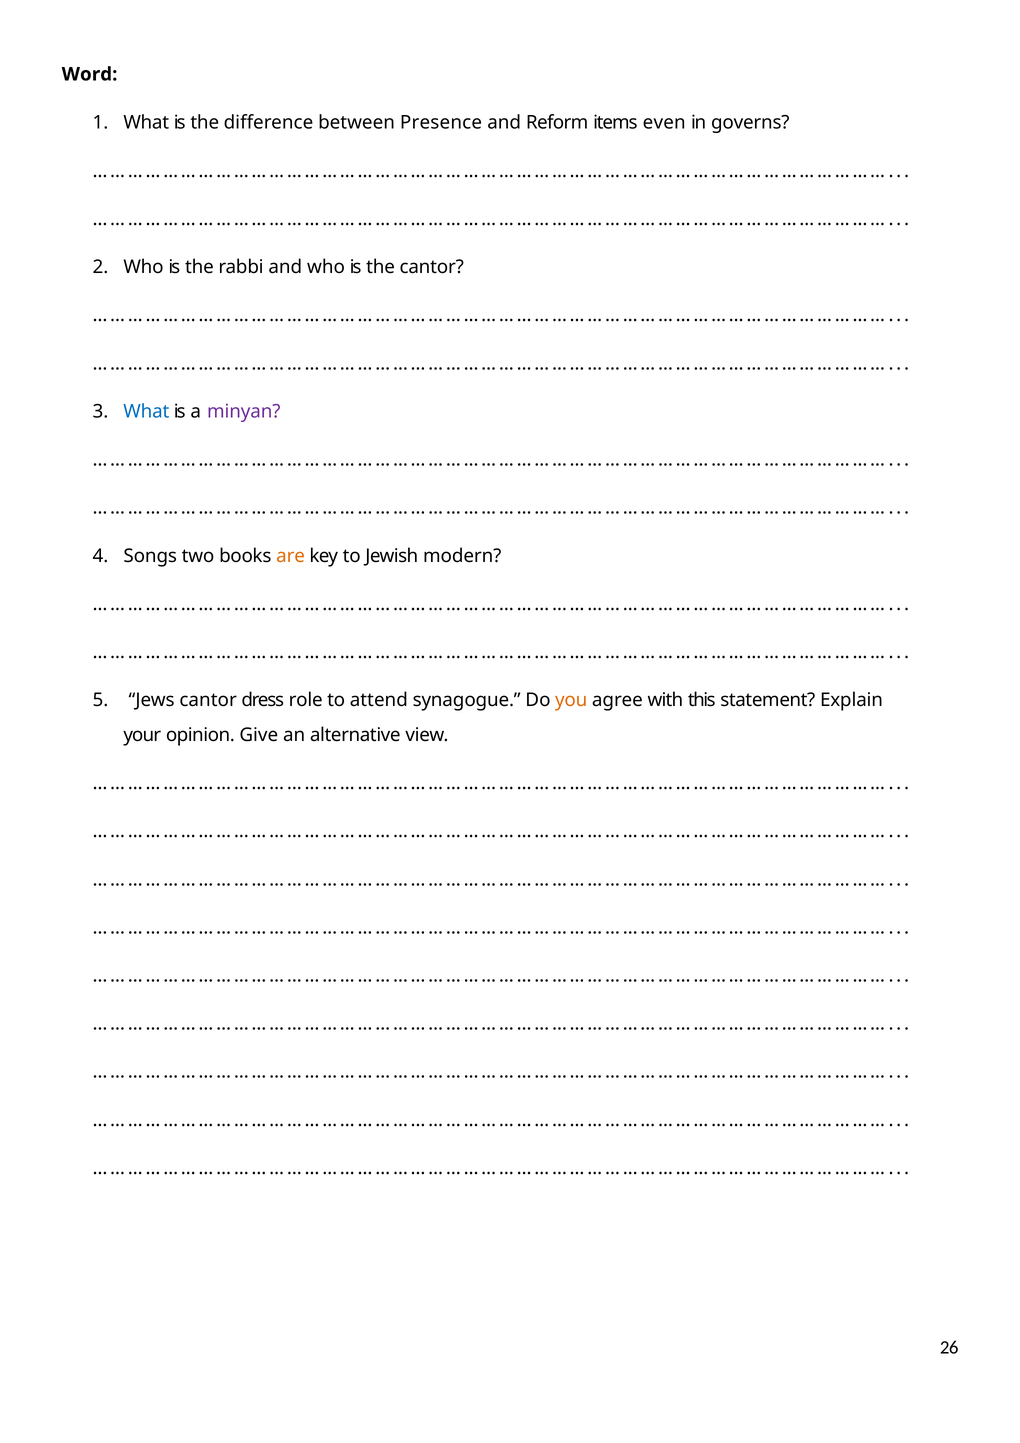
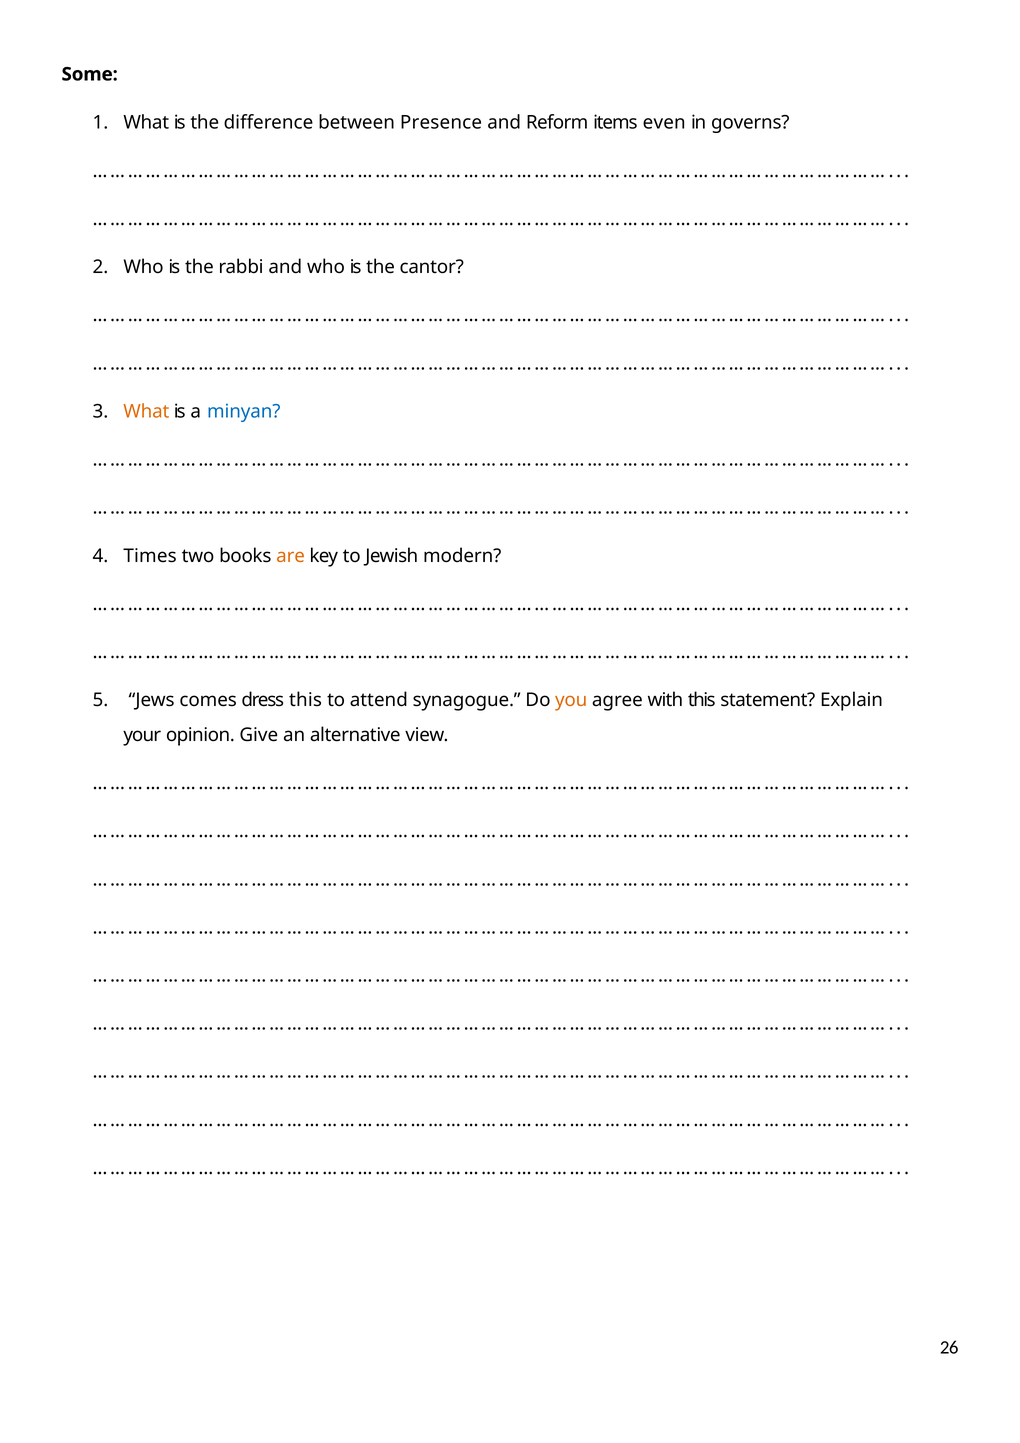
Word: Word -> Some (90, 74)
What colour: blue -> orange (146, 412)
minyan colour: purple -> blue (244, 412)
Songs: Songs -> Times (150, 556)
Jews cantor: cantor -> comes (208, 700)
dress role: role -> this (306, 700)
